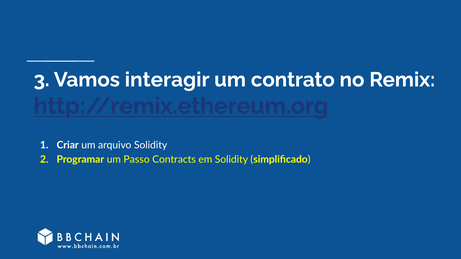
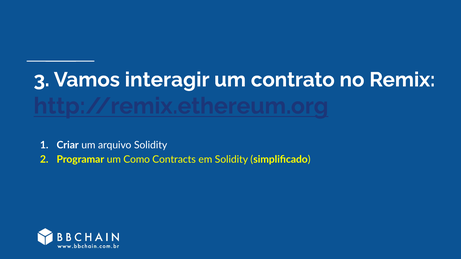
Passo: Passo -> Como (137, 160)
